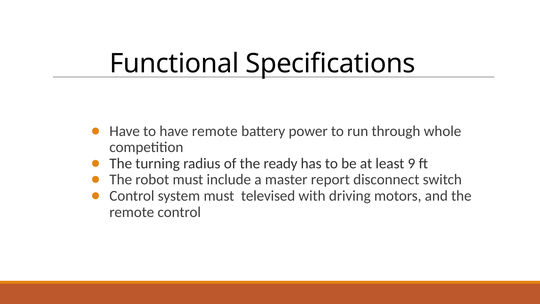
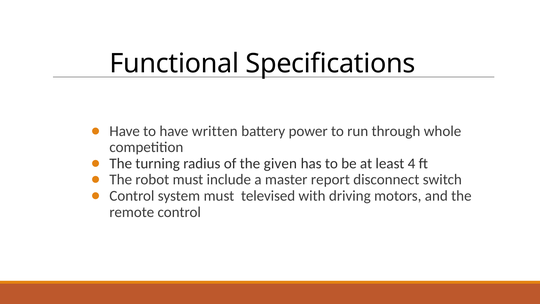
have remote: remote -> written (215, 131)
ready: ready -> given (280, 163)
9: 9 -> 4 (411, 163)
